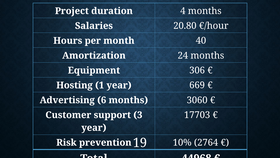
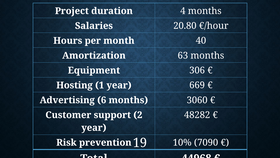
24: 24 -> 63 (183, 55)
3: 3 -> 2 (138, 115)
17703: 17703 -> 48282 (197, 115)
2764: 2764 -> 7090 (206, 142)
